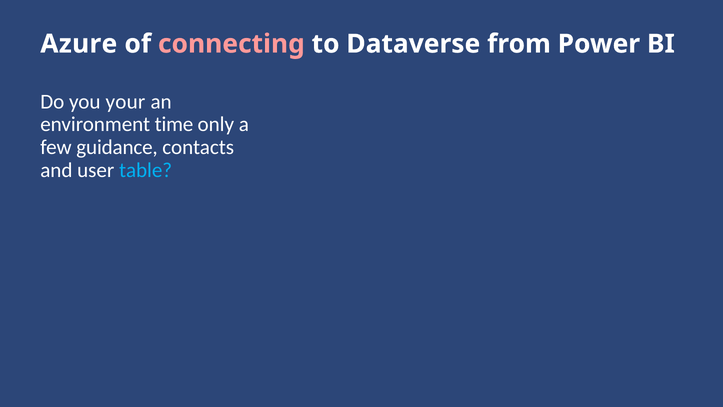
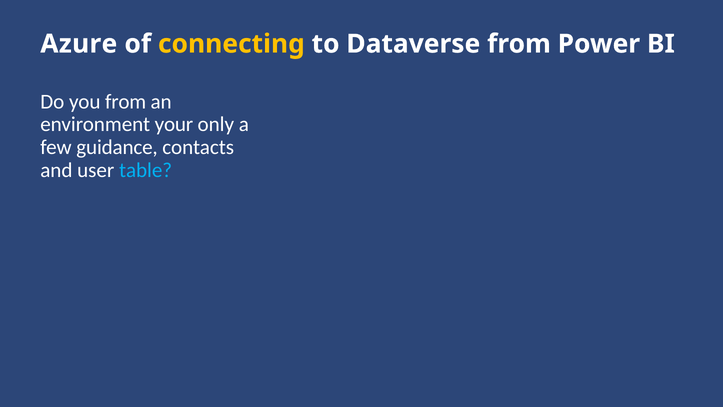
connecting colour: pink -> yellow (231, 44)
you your: your -> from (126, 102)
time: time -> your (174, 124)
